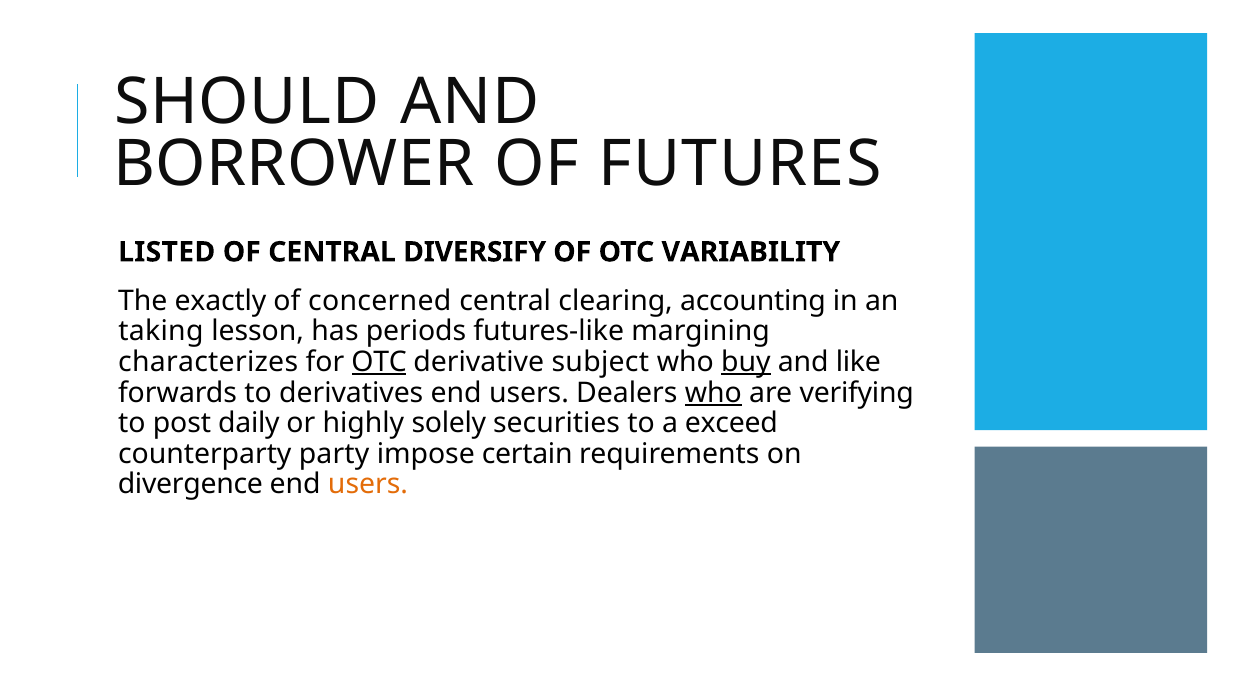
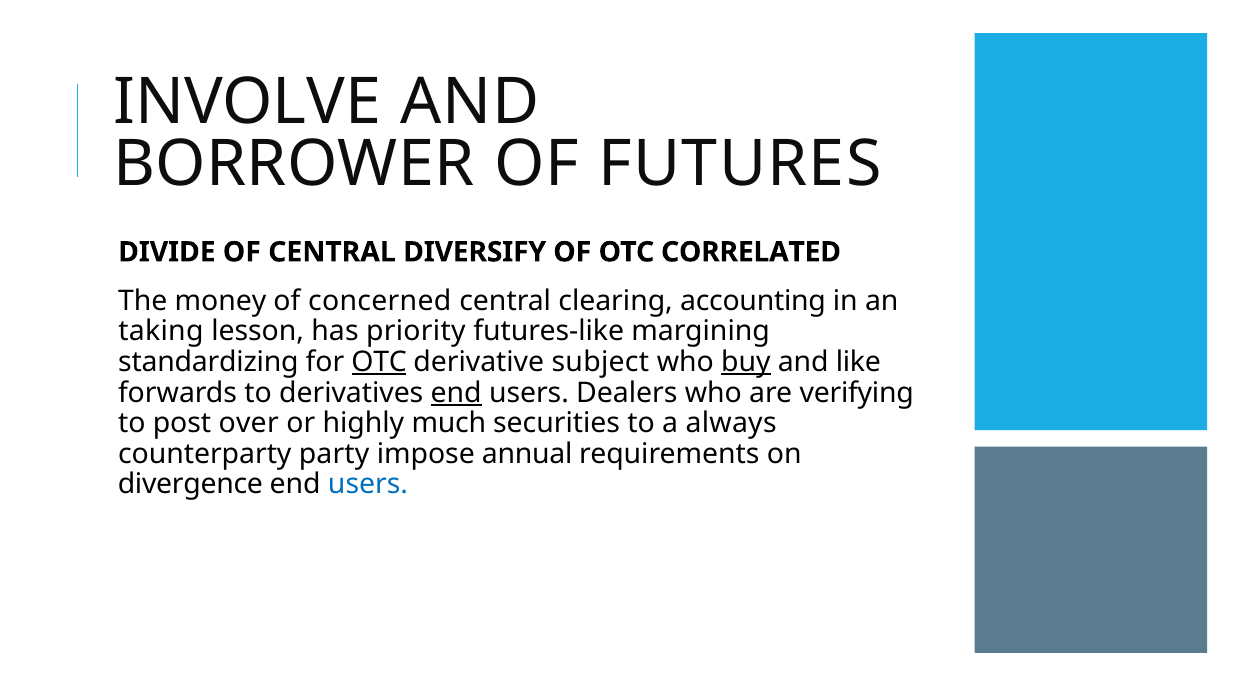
SHOULD: SHOULD -> INVOLVE (247, 102)
LISTED: LISTED -> DIVIDE (167, 252)
VARIABILITY: VARIABILITY -> CORRELATED (751, 252)
exactly: exactly -> money (220, 301)
periods: periods -> priority (416, 332)
characterizes: characterizes -> standardizing (208, 362)
end underline: none -> present (456, 393)
who underline: present -> none (713, 393)
daily: daily -> over (249, 424)
solely: solely -> much (449, 424)
exceed: exceed -> always (731, 424)
certain: certain -> annual (527, 454)
users colour: orange -> blue (368, 485)
